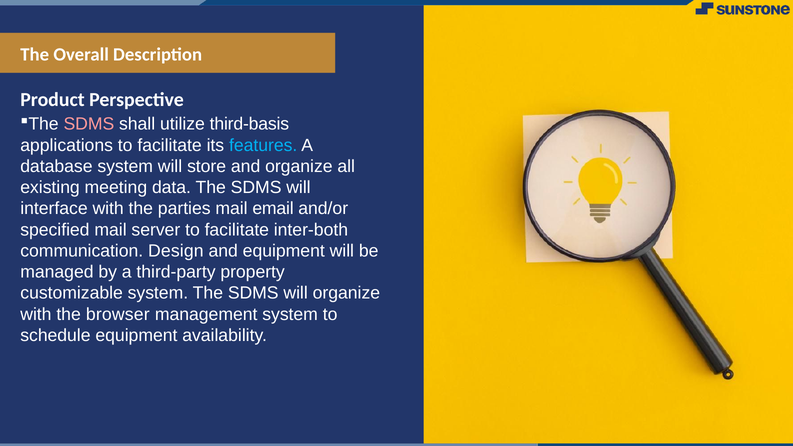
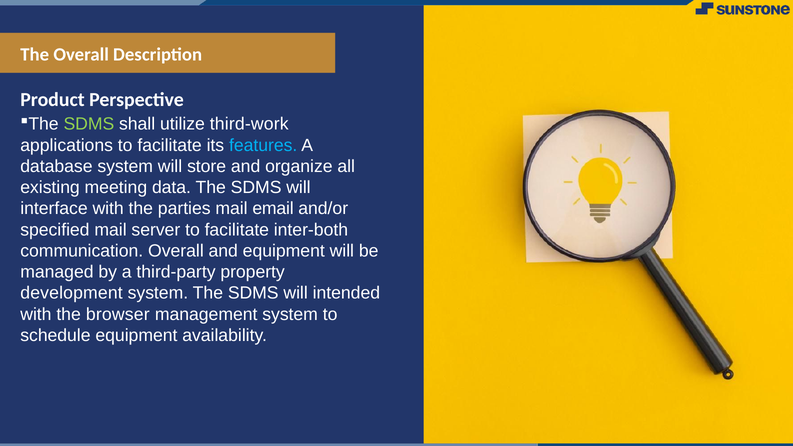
SDMS colour: pink -> light green (89, 124)
third-basis: third-basis -> third-work (249, 124)
communication Design: Design -> Overall (176, 251)
customizable: customizable -> development (72, 293)
will organize: organize -> intended (346, 293)
